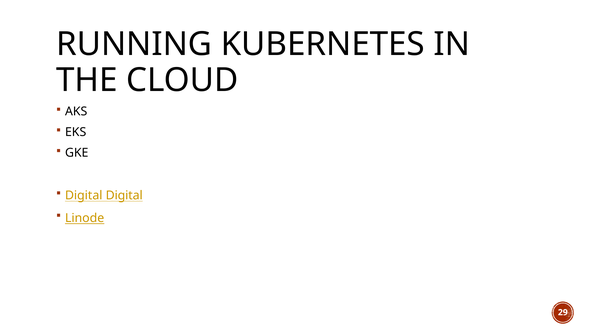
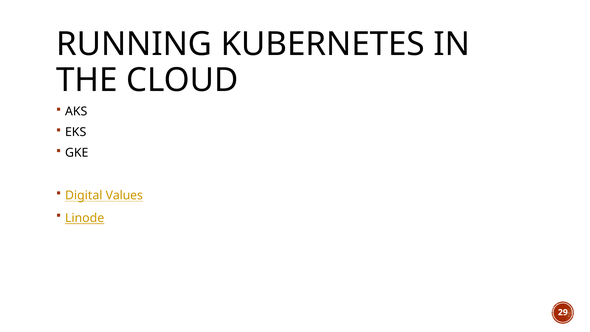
Digital Digital: Digital -> Values (124, 195)
